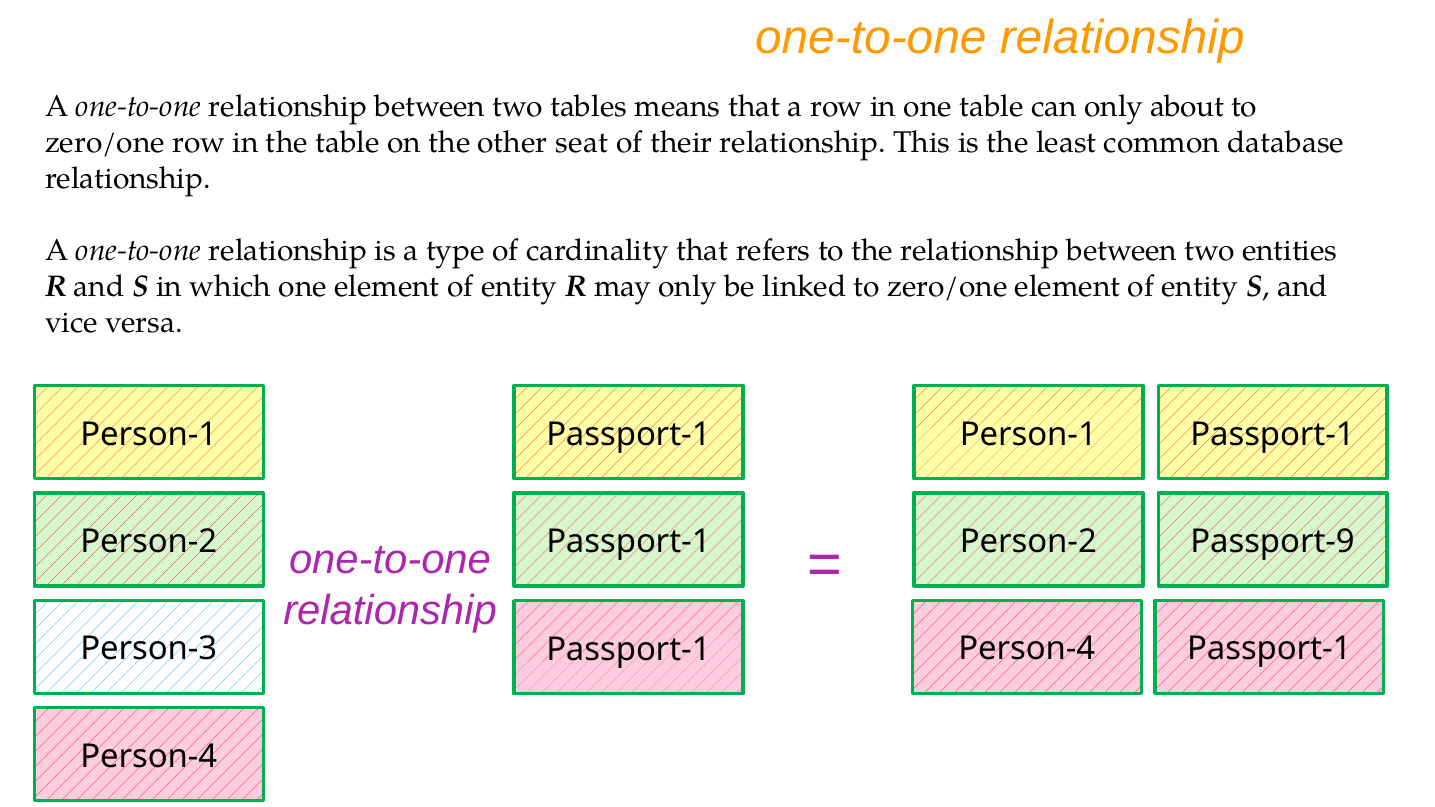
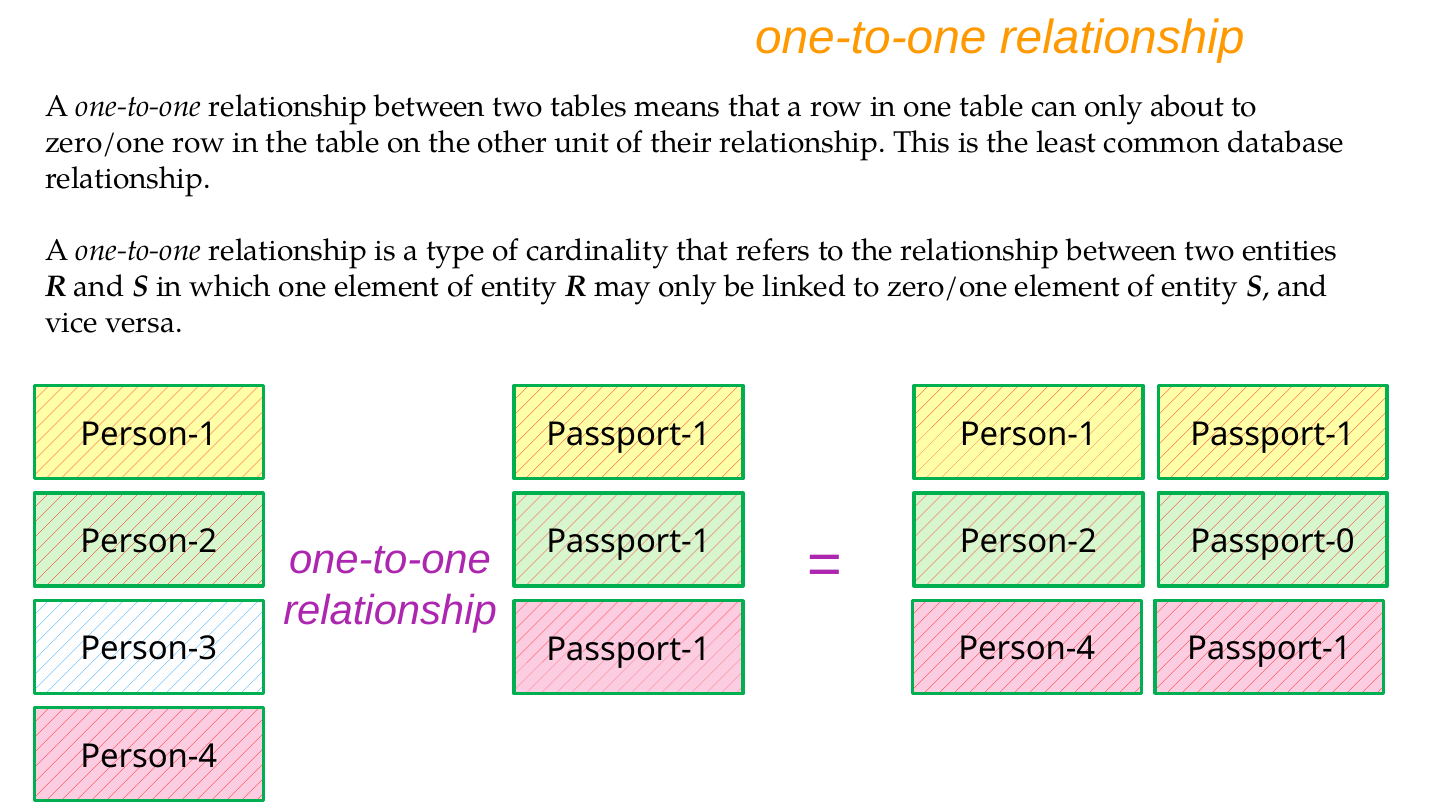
seat: seat -> unit (582, 143)
Passport-9: Passport-9 -> Passport-0 (1273, 542)
